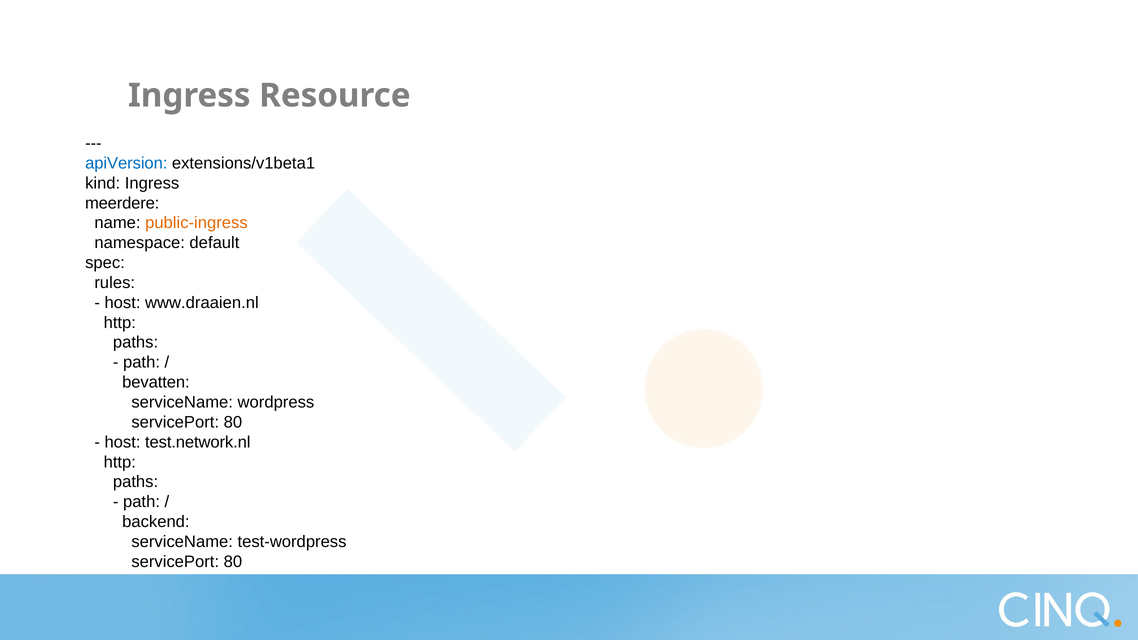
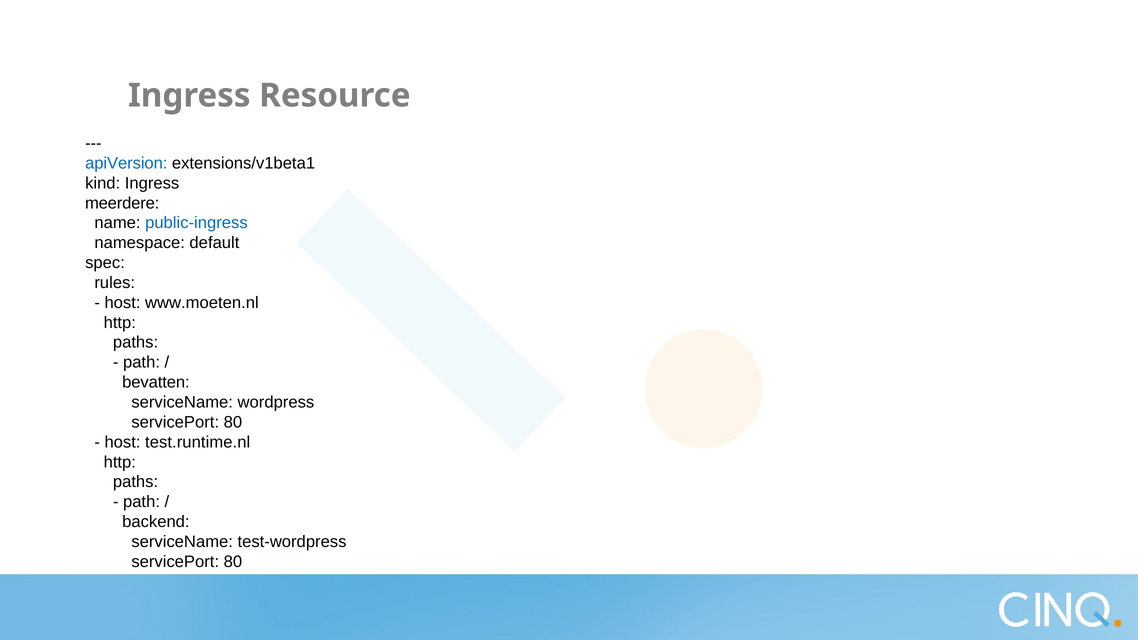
public-ingress colour: orange -> blue (196, 223)
www.draaien.nl: www.draaien.nl -> www.moeten.nl (202, 303)
test.network.nl: test.network.nl -> test.runtime.nl (198, 442)
